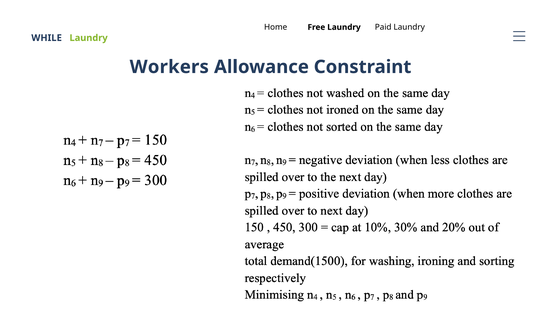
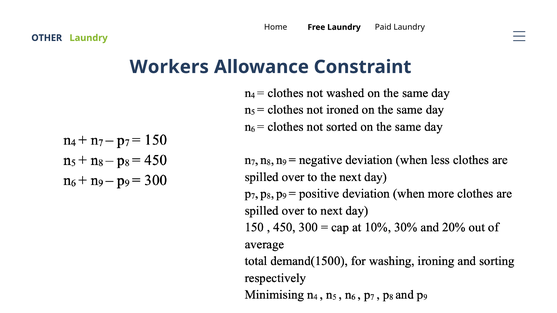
WHILE: WHILE -> OTHER (47, 38)
